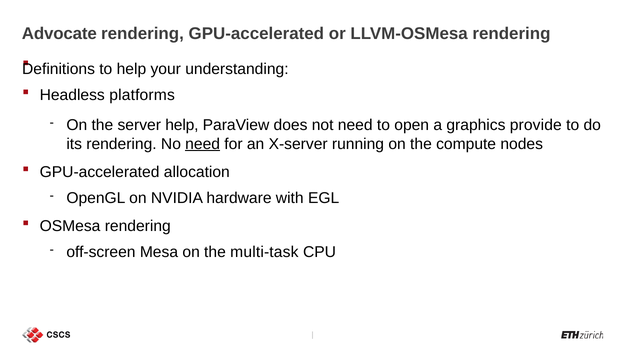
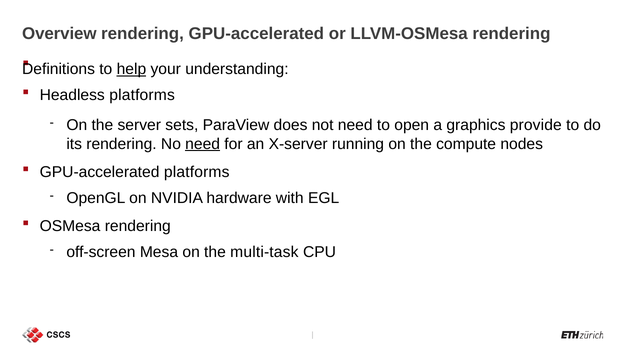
Advocate: Advocate -> Overview (59, 34)
help underline: none -> present (131, 69)
server help: help -> sets (182, 125)
GPU-accelerated allocation: allocation -> platforms (197, 172)
